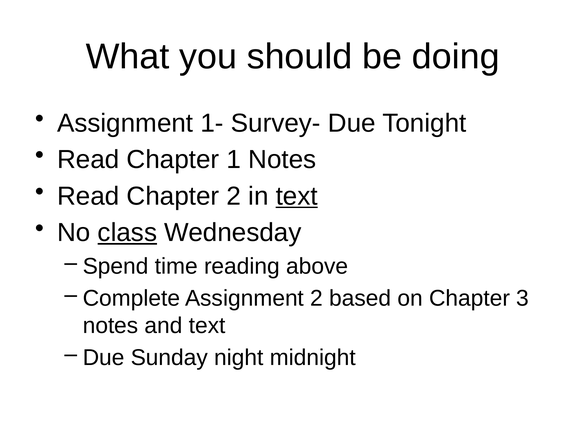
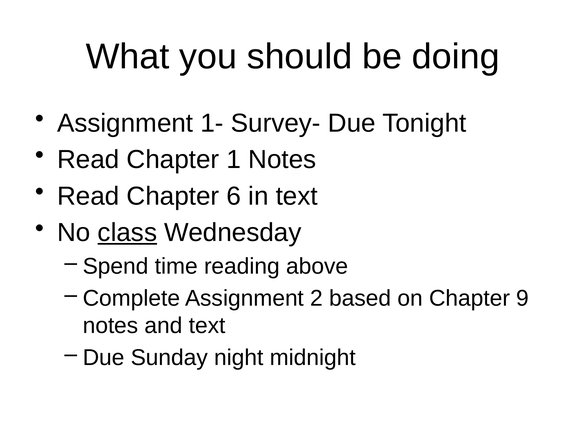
Chapter 2: 2 -> 6 (234, 196)
text underline: present -> none (297, 196)
3: 3 -> 9 (523, 298)
